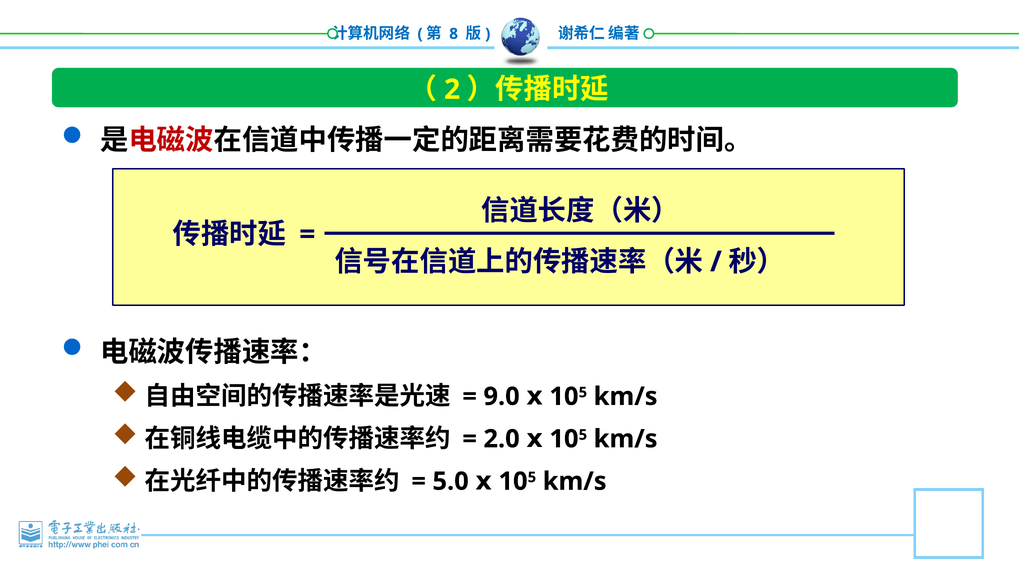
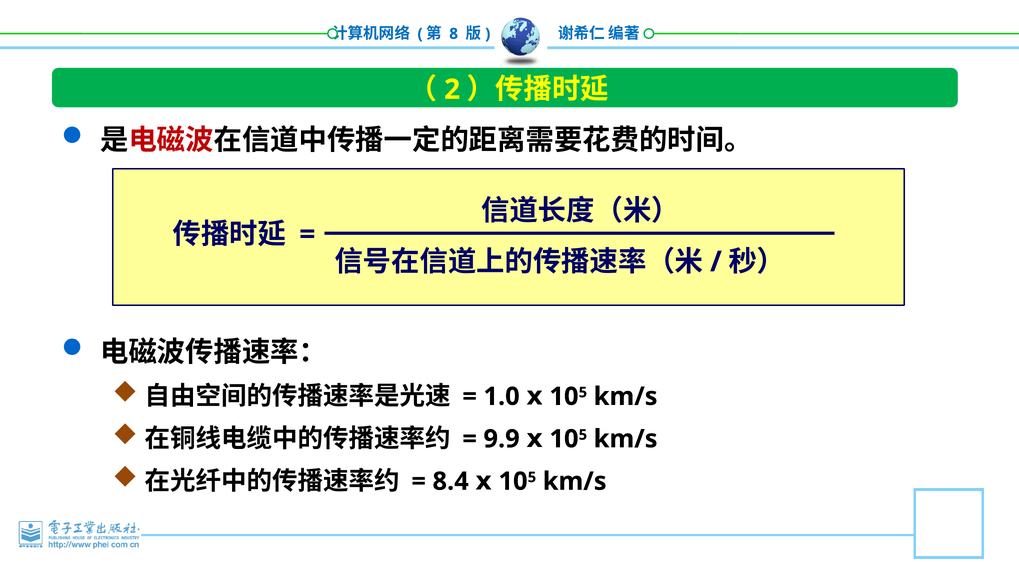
9.0: 9.0 -> 1.0 (502, 397)
2.0: 2.0 -> 9.9 (502, 439)
5.0: 5.0 -> 8.4 (451, 482)
